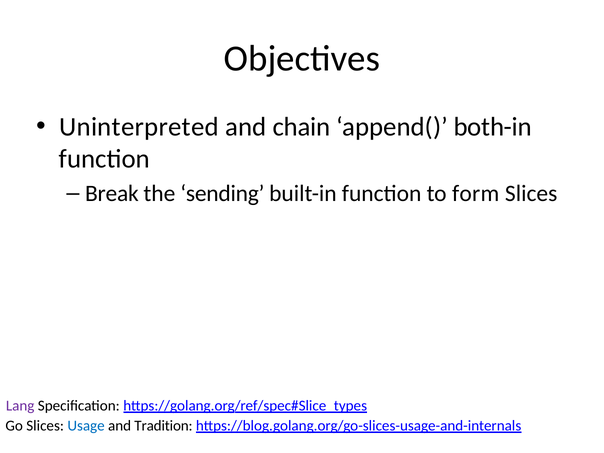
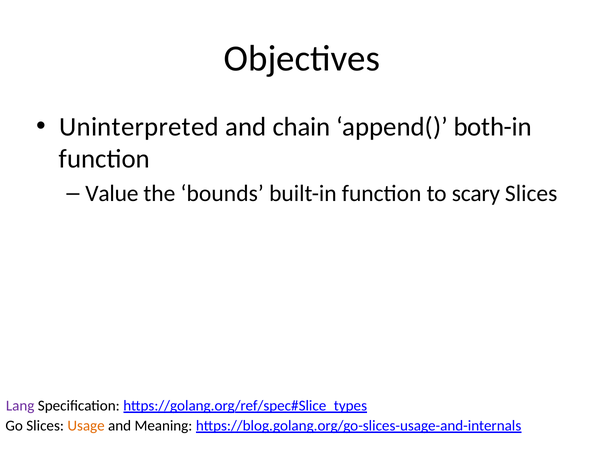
Break: Break -> Value (112, 194)
sending: sending -> bounds (222, 194)
form: form -> scary (476, 194)
Usage colour: blue -> orange (86, 426)
Tradition: Tradition -> Meaning (163, 426)
